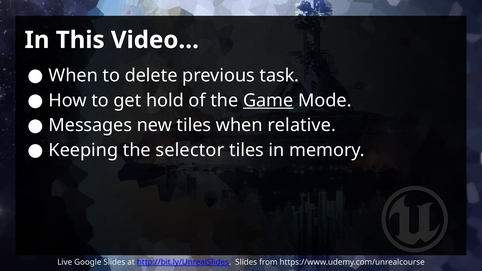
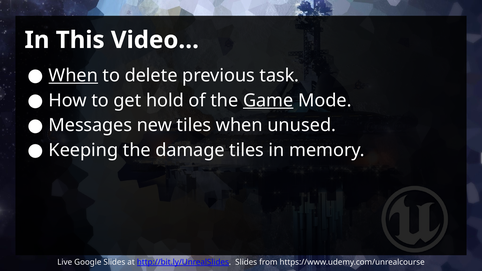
When underline: none -> present (73, 76)
relative: relative -> unused (302, 125)
selector: selector -> damage (190, 150)
